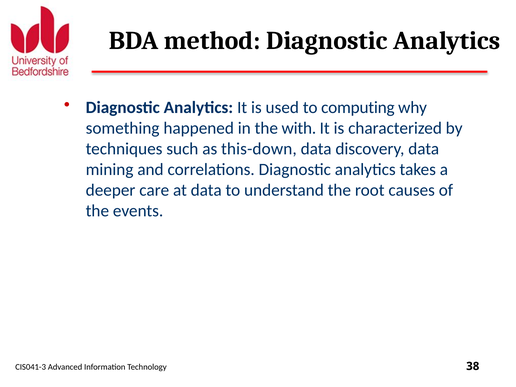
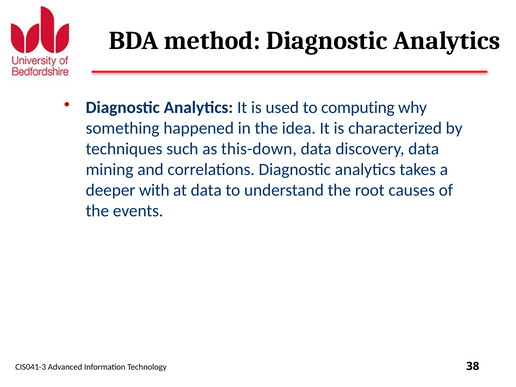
with: with -> idea (299, 128)
care: care -> with (154, 190)
